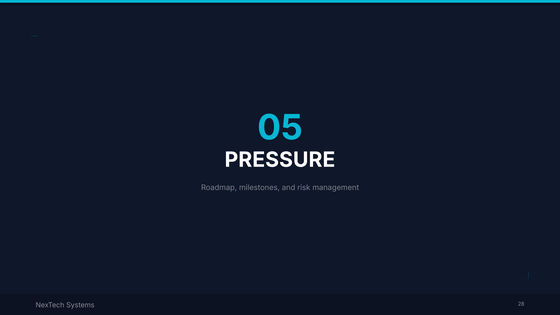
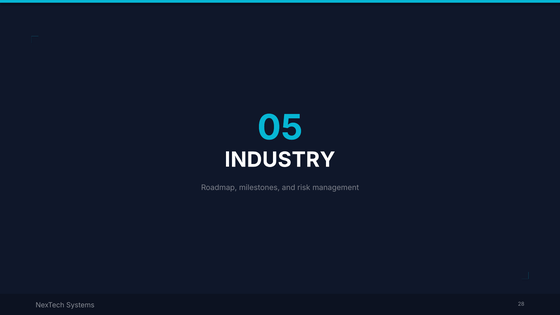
PRESSURE: PRESSURE -> INDUSTRY (280, 160)
